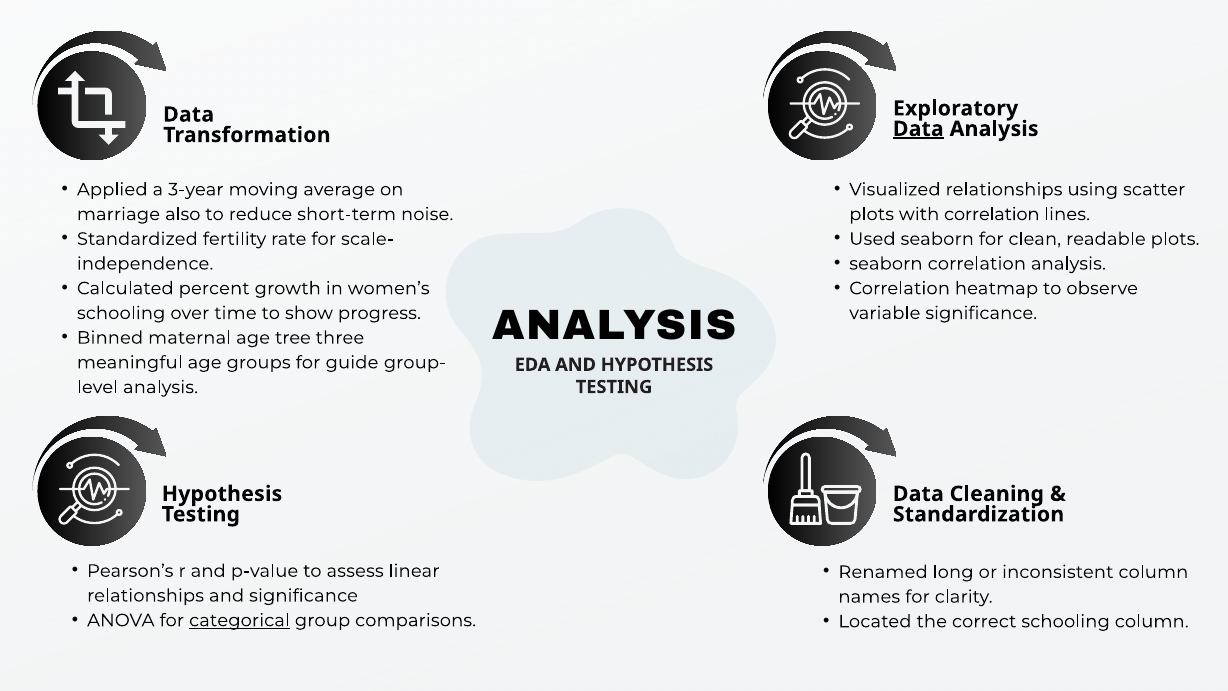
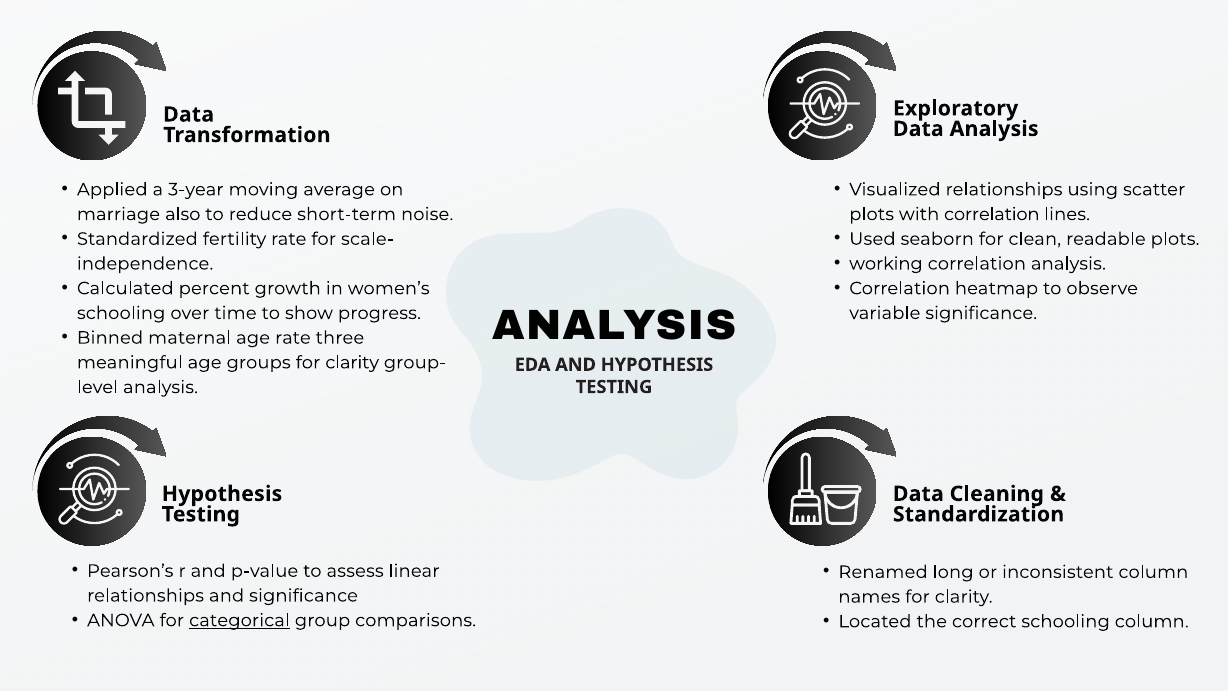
Data underline: present -> none (918, 129)
seaborn: seaborn -> working (886, 264)
age tree: tree -> rate (293, 338)
groups for guide: guide -> clarity (352, 362)
